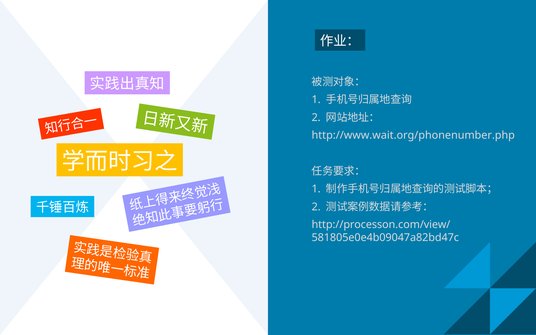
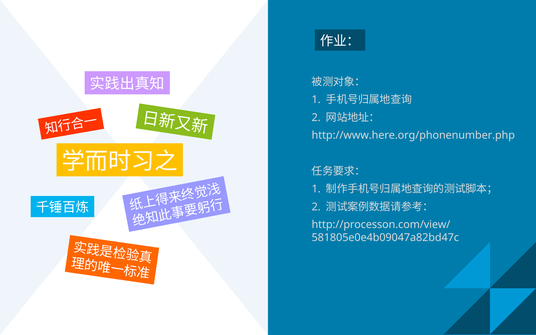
http://www.wait.org/phonenumber.php: http://www.wait.org/phonenumber.php -> http://www.here.org/phonenumber.php (413, 135)
